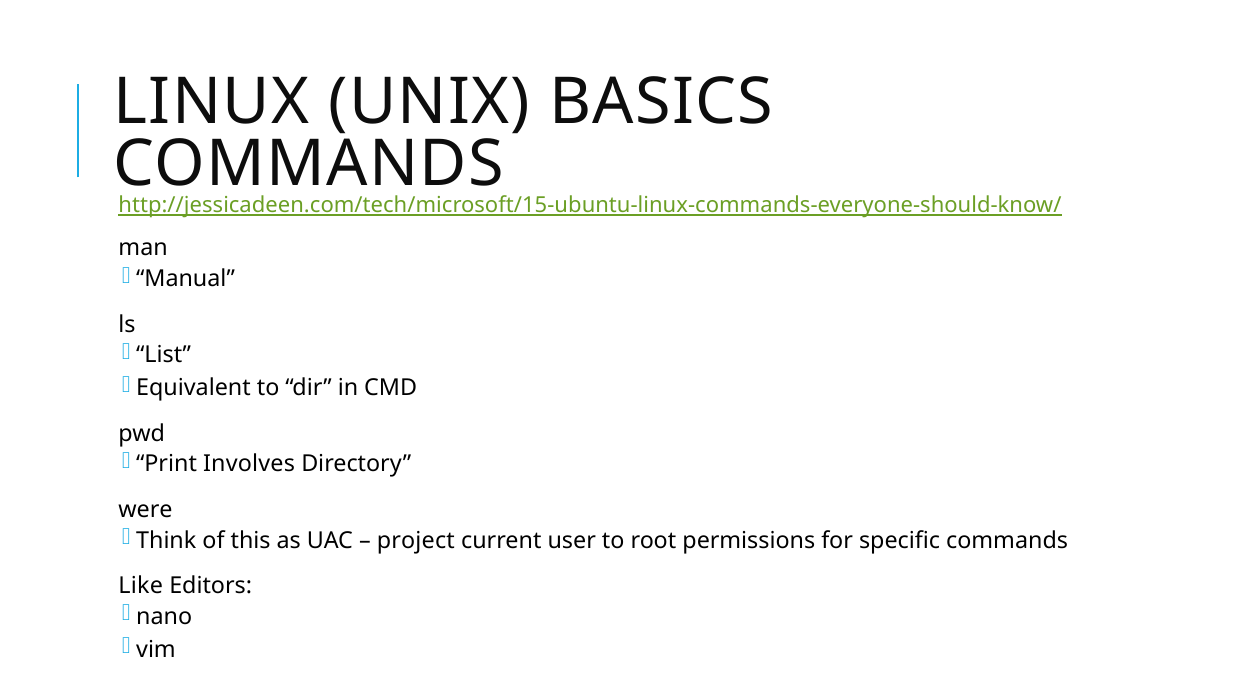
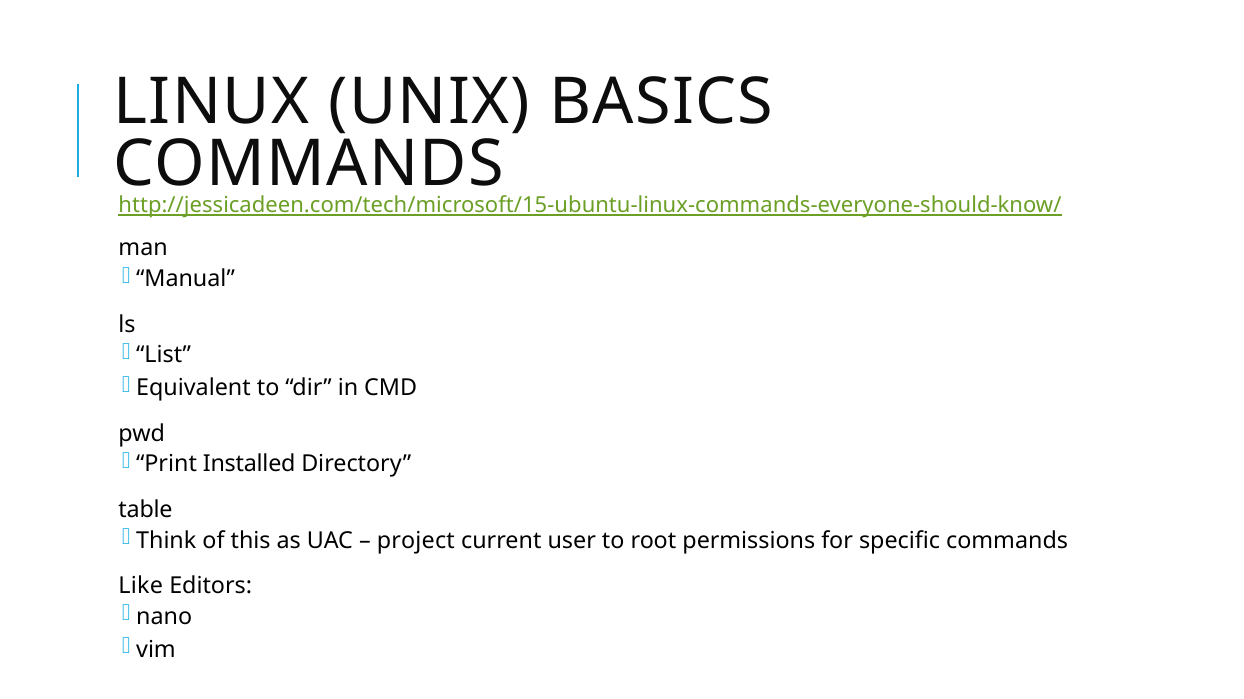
Involves: Involves -> Installed (249, 465)
were: were -> table (146, 510)
